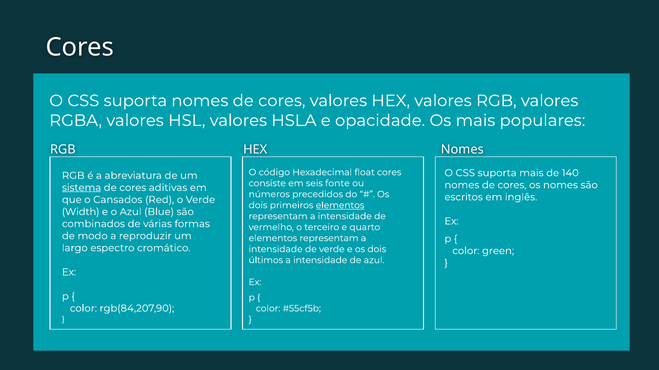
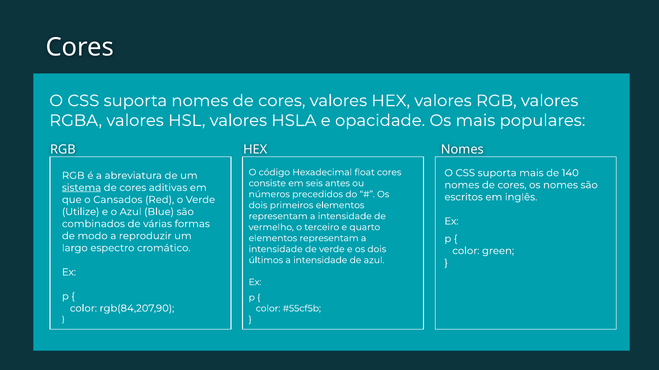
fonte: fonte -> antes (338, 184)
elementos underline: present -> none (340, 206)
Width: Width -> Utilize (81, 212)
